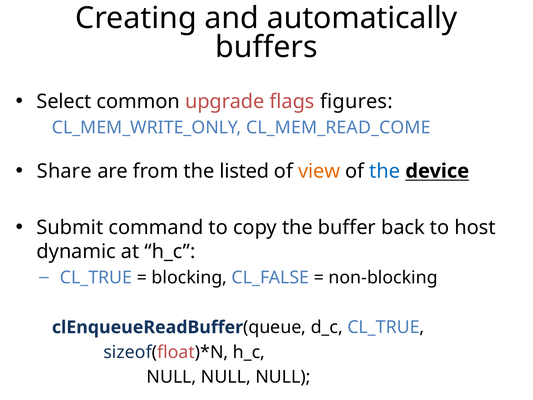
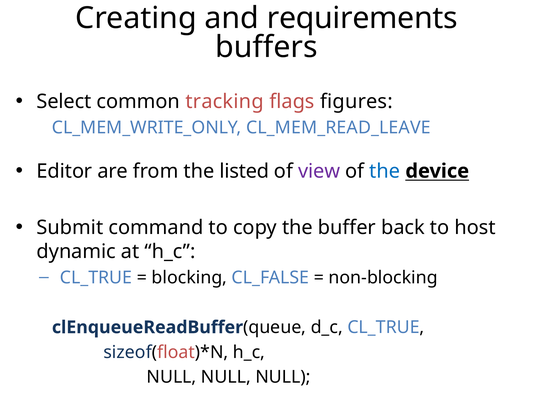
automatically: automatically -> requirements (362, 18)
upgrade: upgrade -> tracking (225, 101)
CL_MEM_READ_COME: CL_MEM_READ_COME -> CL_MEM_READ_LEAVE (338, 127)
Share: Share -> Editor (64, 171)
view colour: orange -> purple (319, 171)
